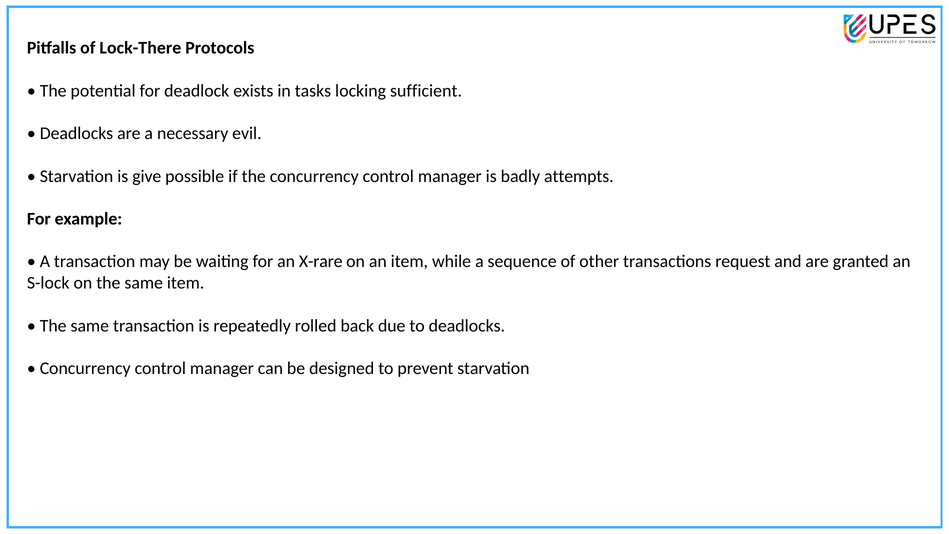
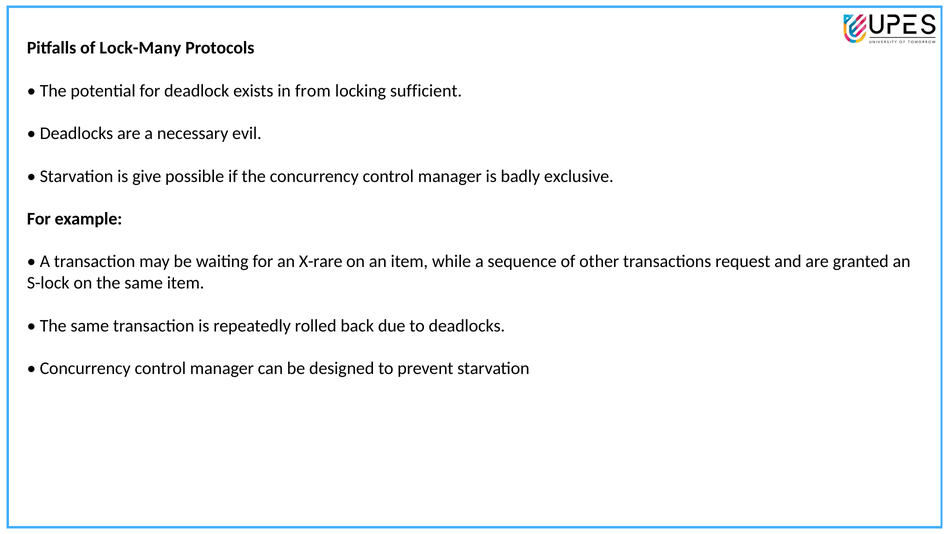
Lock-There: Lock-There -> Lock-Many (140, 48)
tasks: tasks -> from (313, 91)
attempts: attempts -> exclusive (579, 176)
